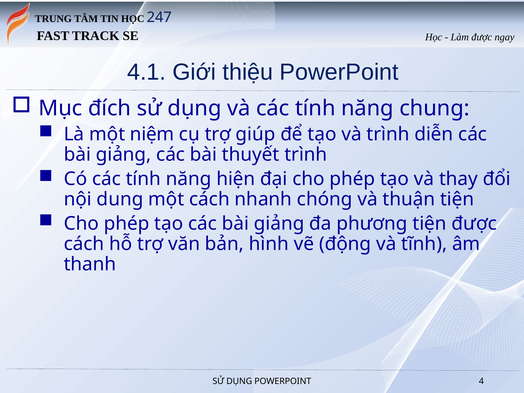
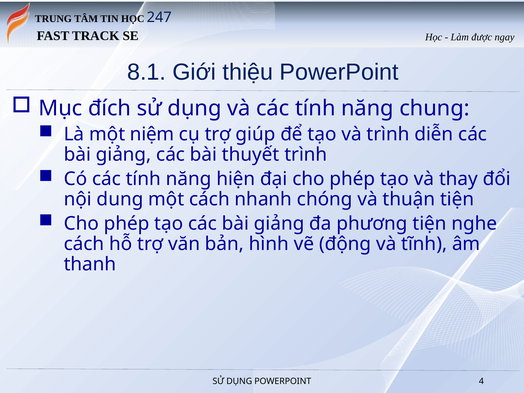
4.1: 4.1 -> 8.1 (147, 72)
tiện được: được -> nghe (474, 223)
